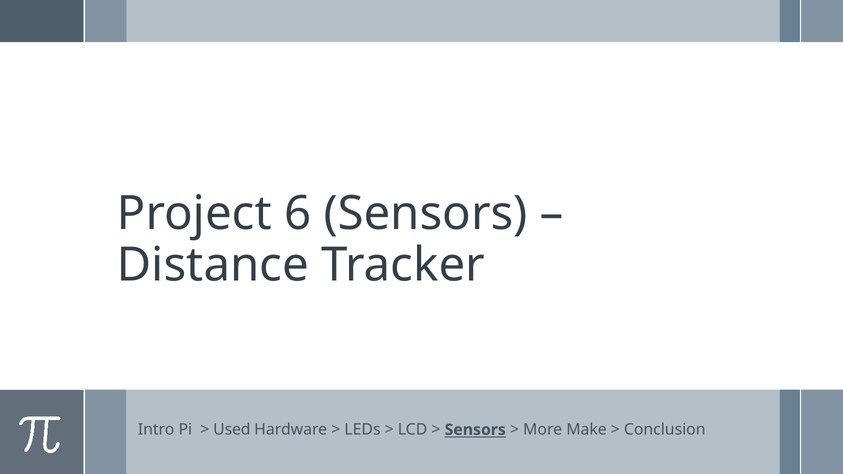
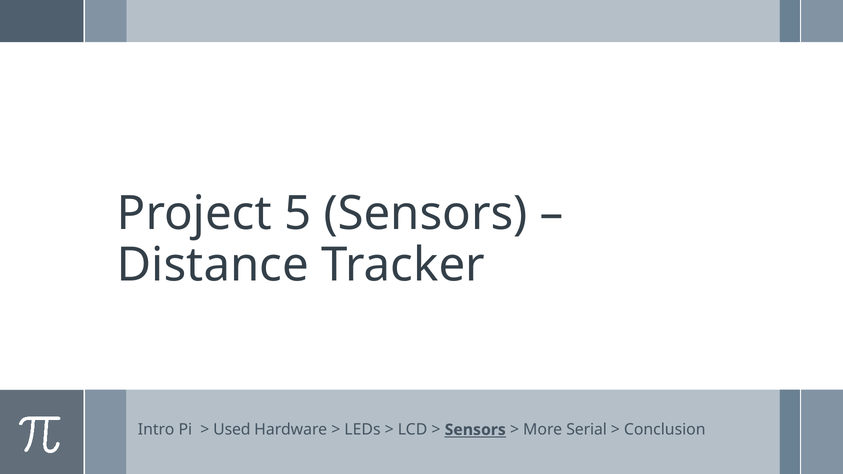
6: 6 -> 5 (298, 214)
Make: Make -> Serial (587, 430)
